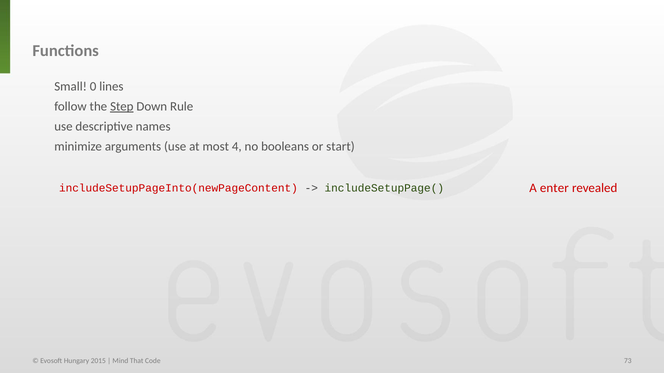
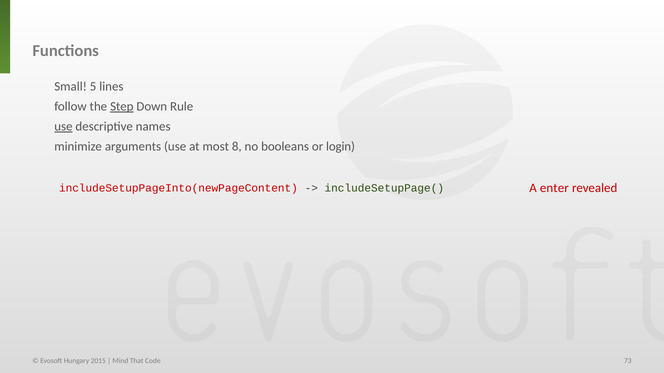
0: 0 -> 5 (93, 87)
use underline: none -> present (63, 127)
4: 4 -> 8 (237, 147)
start: start -> login (341, 147)
